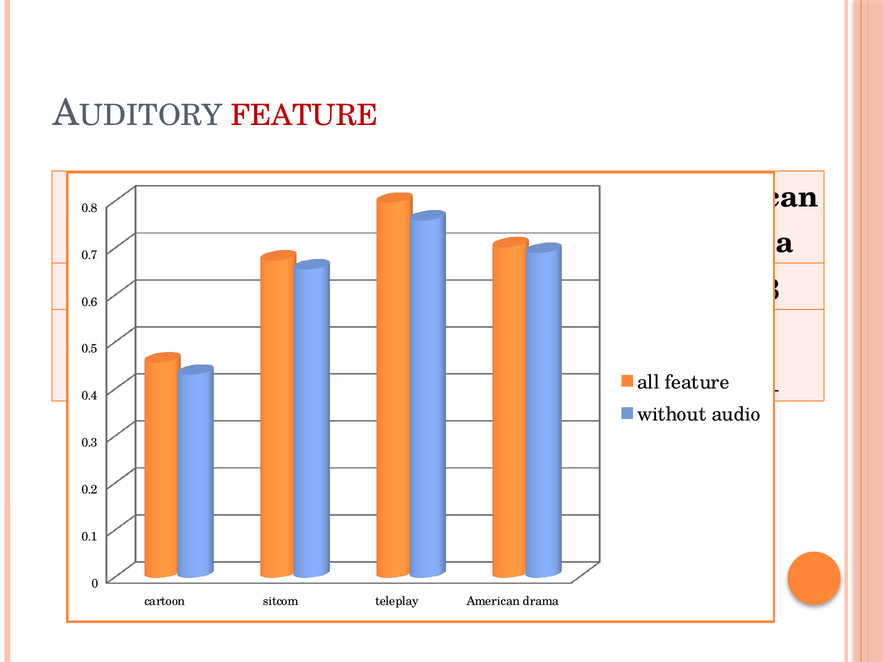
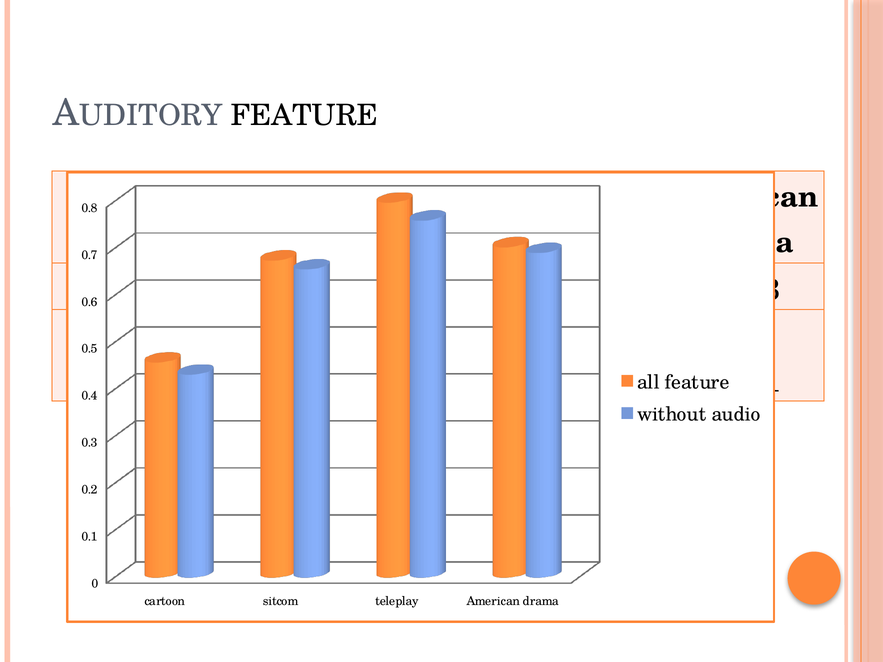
FEATURE colour: red -> black (304, 115)
